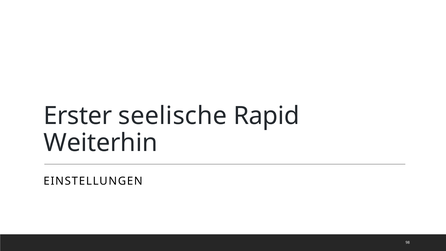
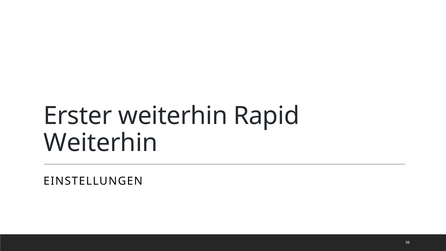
Erster seelische: seelische -> weiterhin (173, 116)
